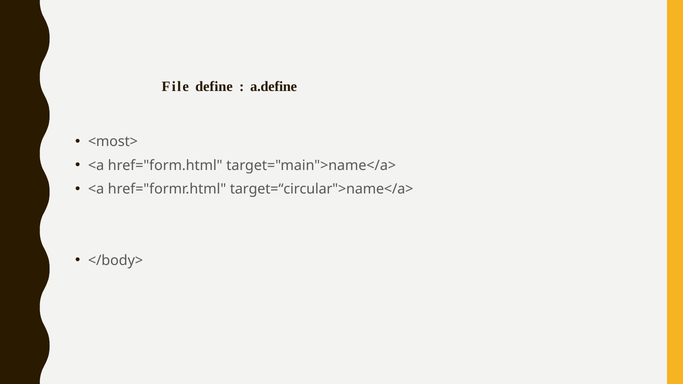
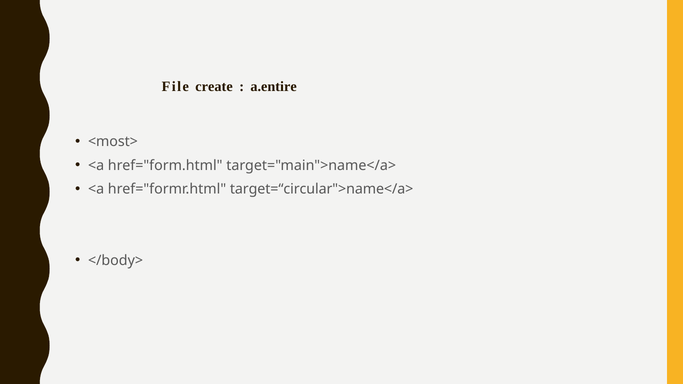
define: define -> create (214, 87)
a.define: a.define -> a.entire (274, 87)
